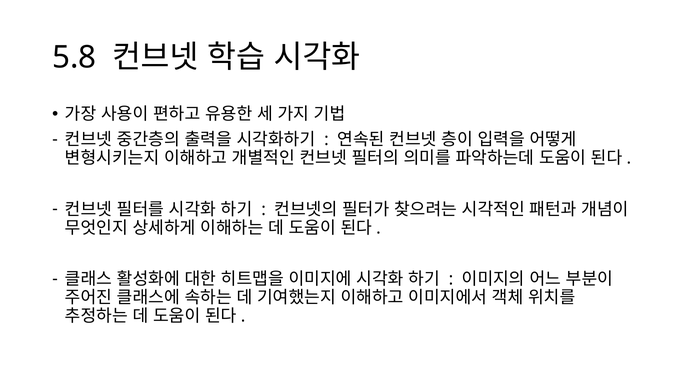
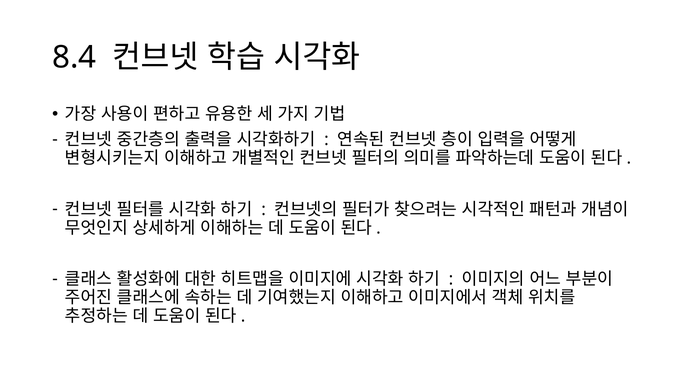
5.8: 5.8 -> 8.4 (74, 57)
